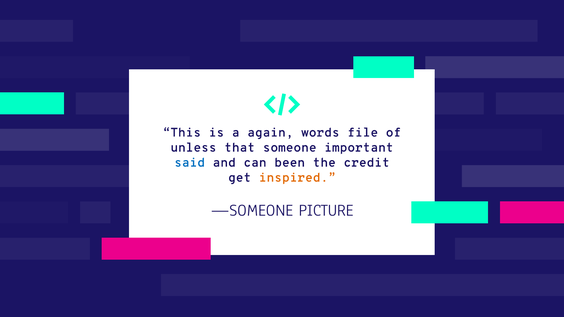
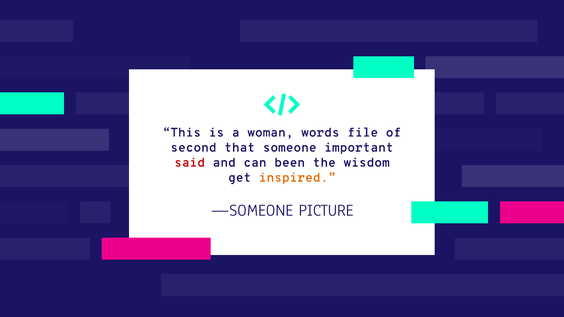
again: again -> woman (270, 133)
unless: unless -> second (193, 148)
said colour: blue -> red (190, 163)
credit: credit -> wisdom (367, 163)
